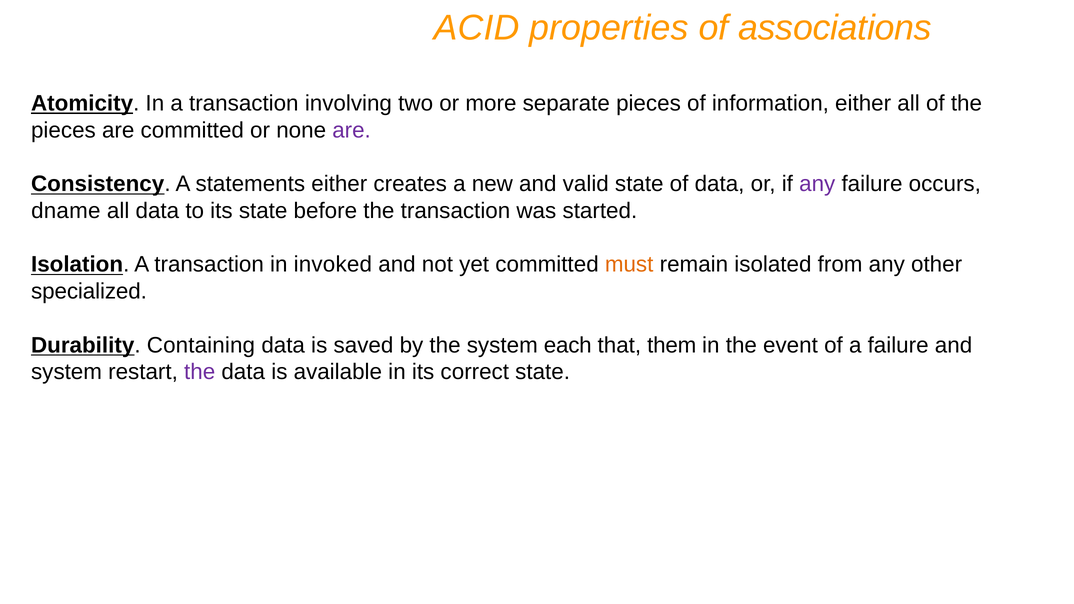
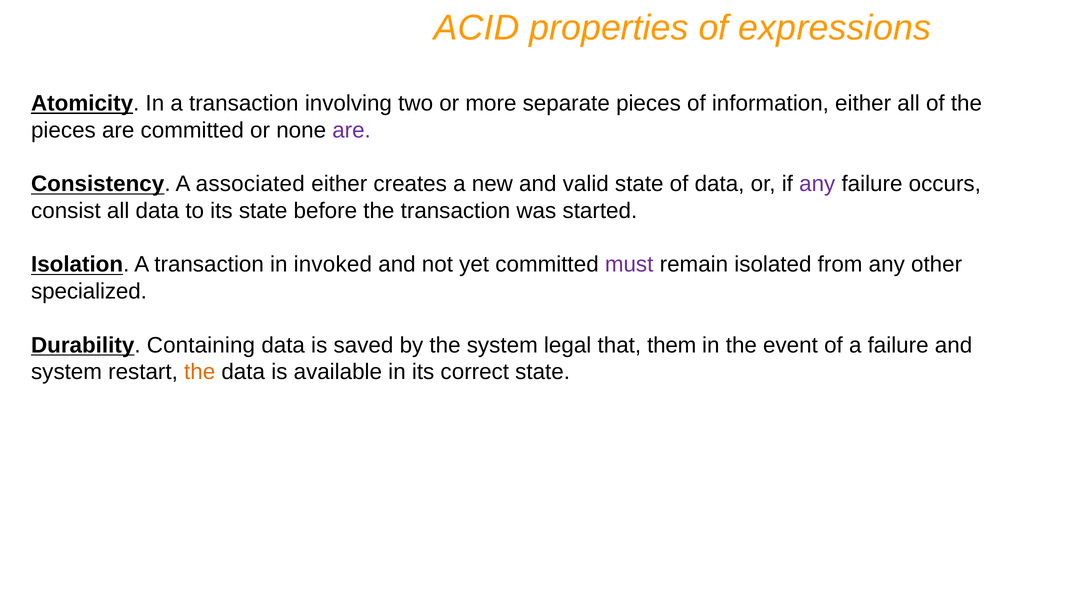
associations: associations -> expressions (835, 28)
statements: statements -> associated (250, 184)
dname: dname -> consist (66, 211)
must colour: orange -> purple (629, 265)
each: each -> legal (568, 345)
the colour: purple -> orange (200, 372)
